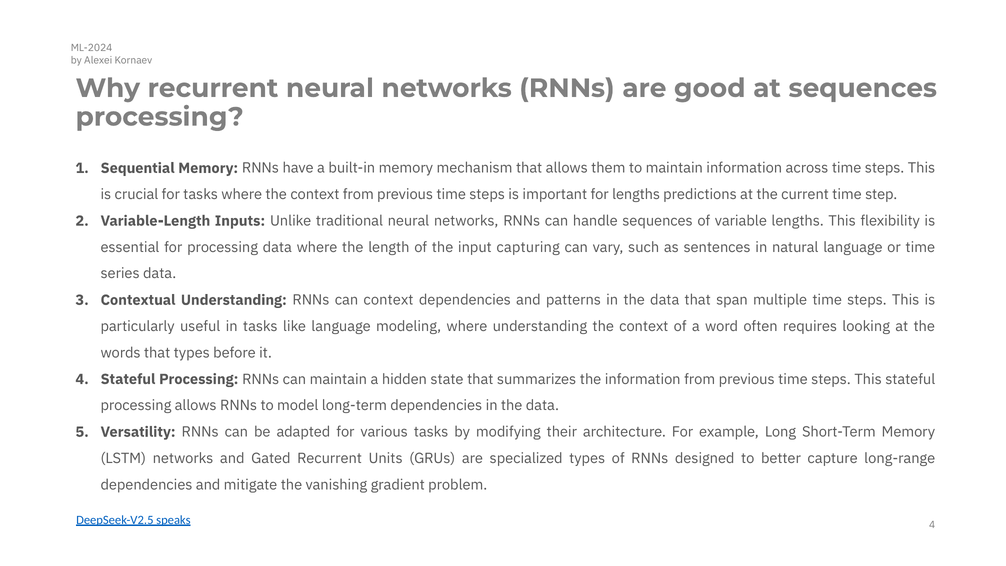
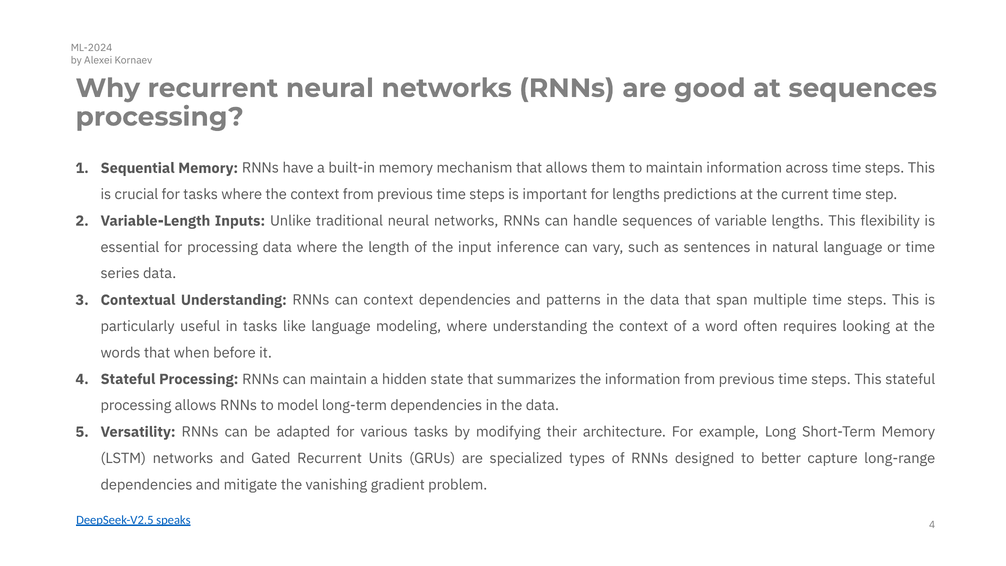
capturing: capturing -> inference (528, 247)
that types: types -> when (192, 353)
